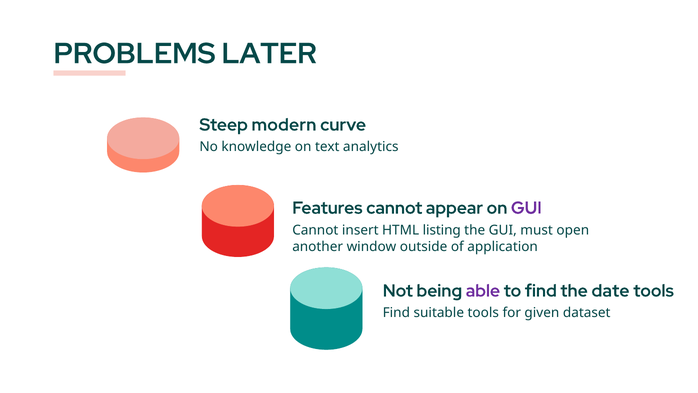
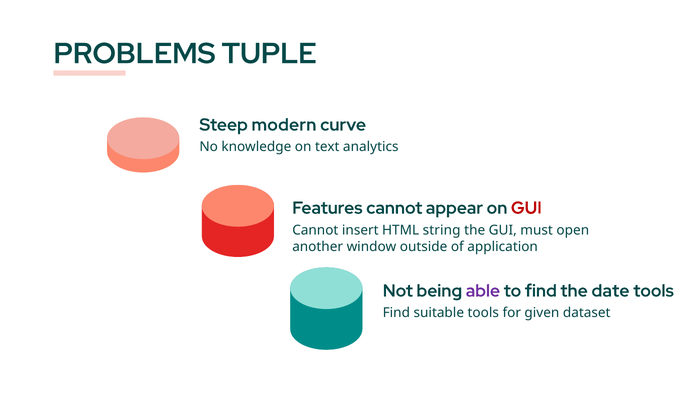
LATER: LATER -> TUPLE (269, 54)
GUI colour: purple -> red (526, 208)
listing: listing -> string (442, 230)
